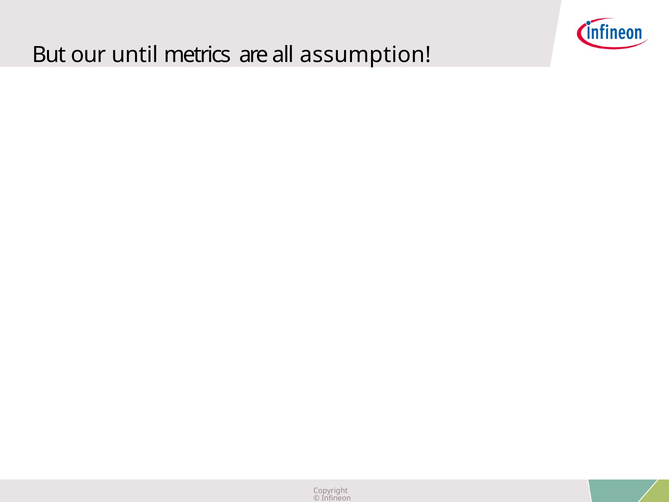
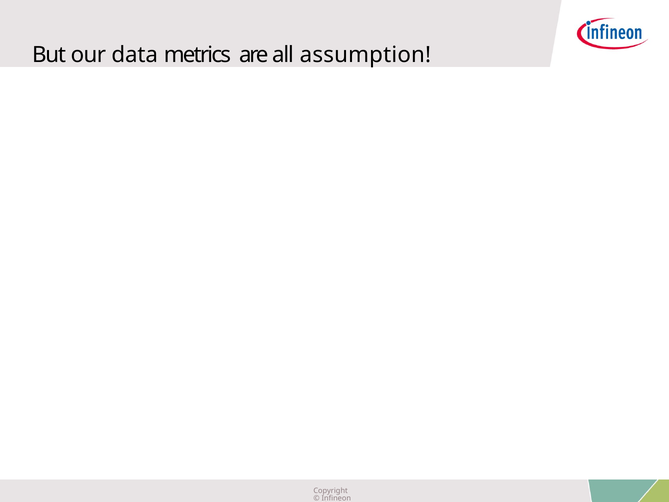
until: until -> data (135, 55)
